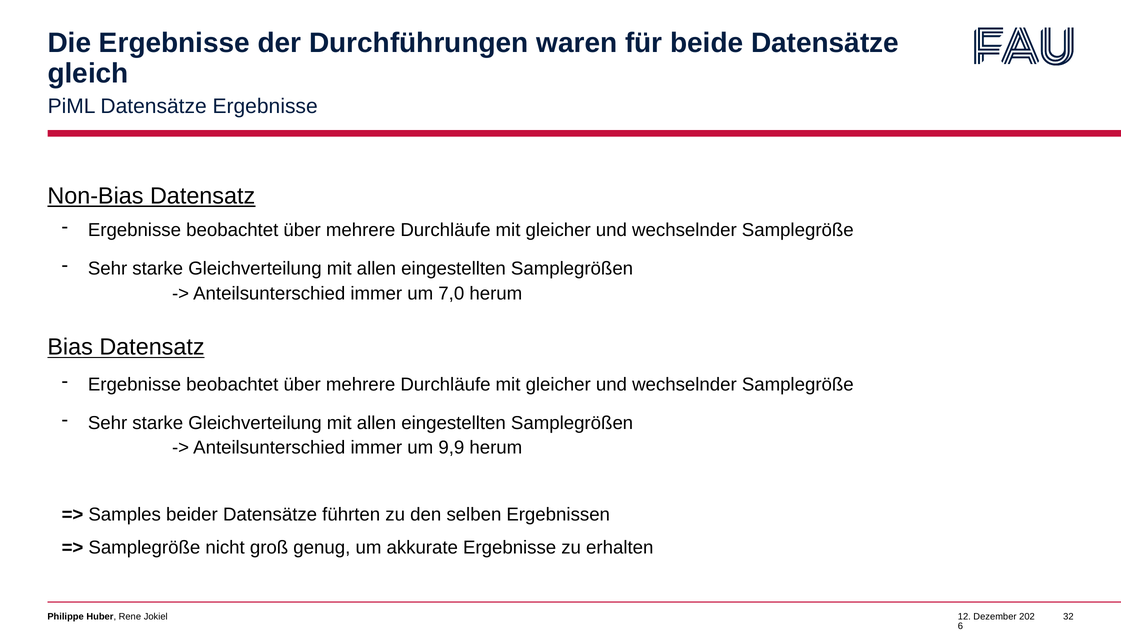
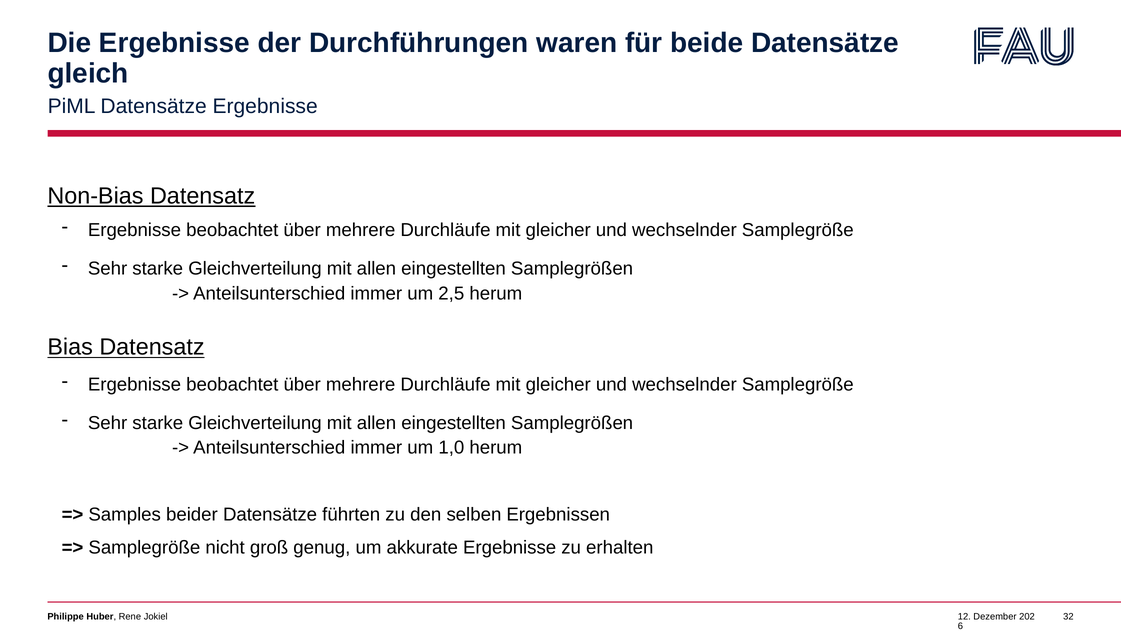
7,0: 7,0 -> 2,5 (451, 293)
9,9: 9,9 -> 1,0 (451, 447)
